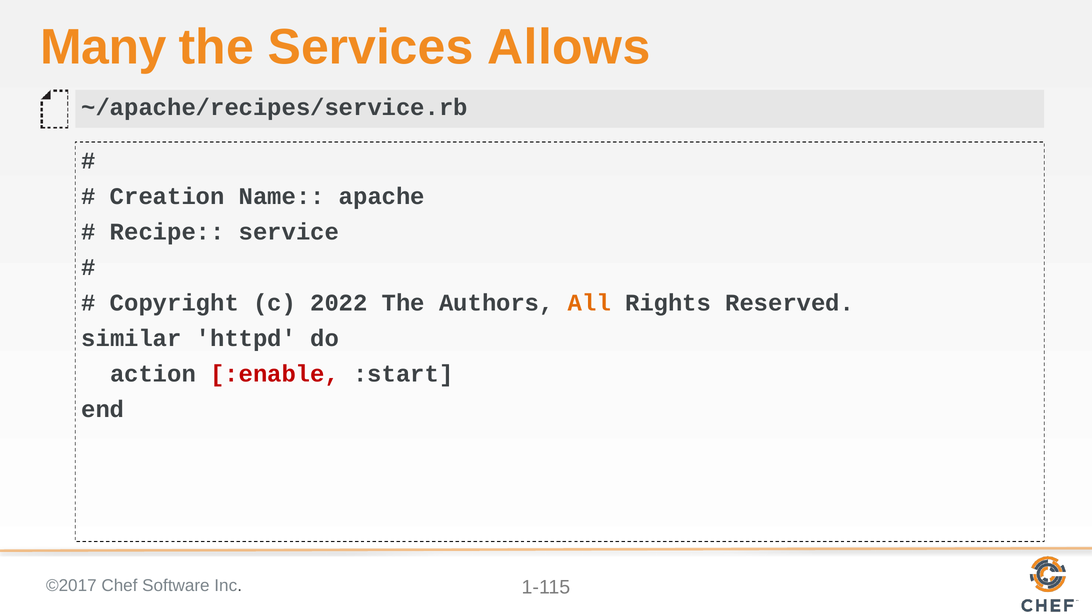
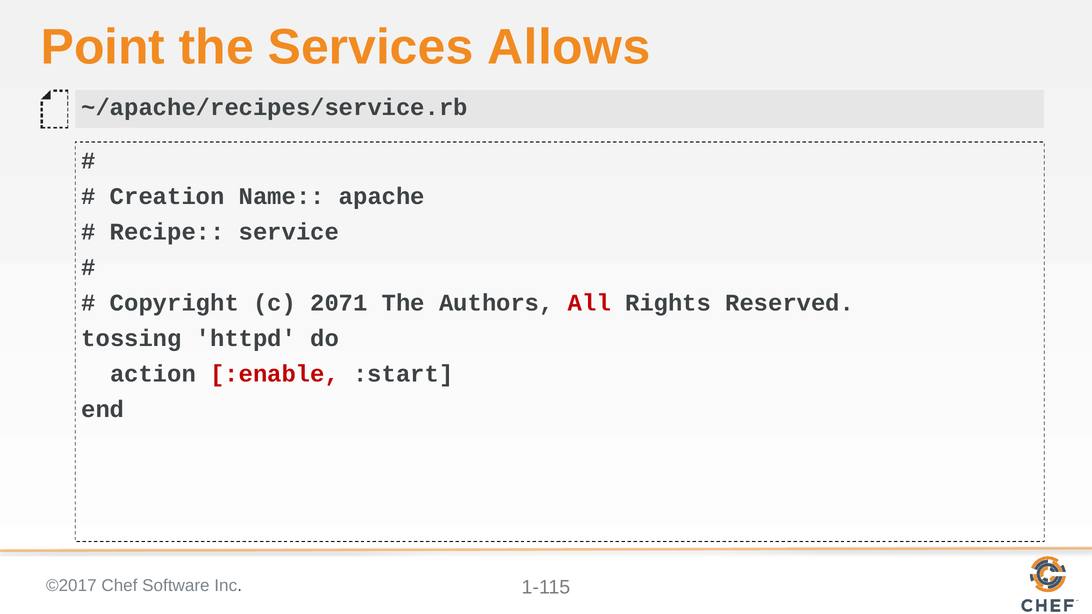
Many: Many -> Point (103, 47)
2022: 2022 -> 2071 (339, 303)
All colour: orange -> red (589, 303)
similar: similar -> tossing (132, 339)
